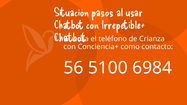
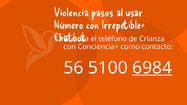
Situación: Situación -> Violencia (71, 13)
Chatbot: Chatbot -> Número (69, 25)
6984 underline: none -> present (152, 68)
